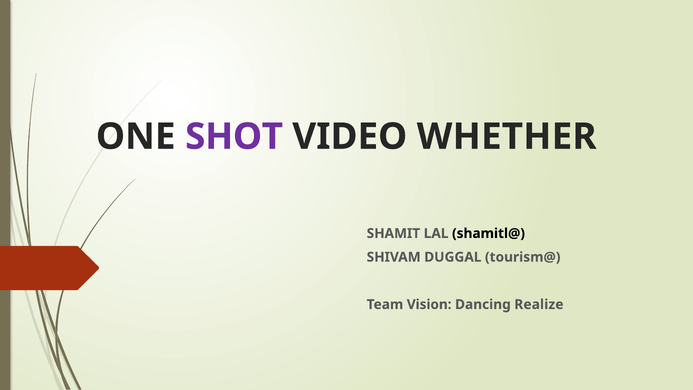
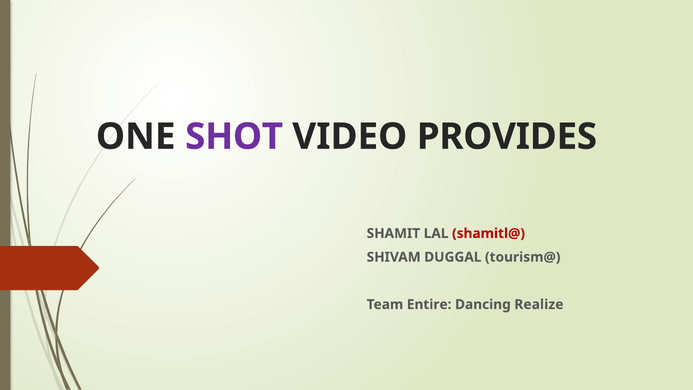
WHETHER: WHETHER -> PROVIDES (507, 137)
shamitl@ colour: black -> red (489, 233)
Vision: Vision -> Entire (429, 304)
